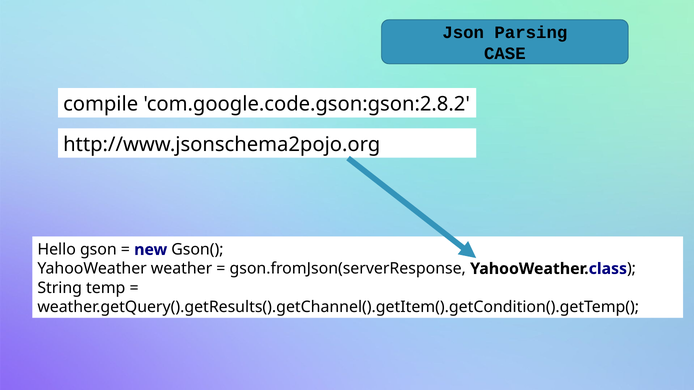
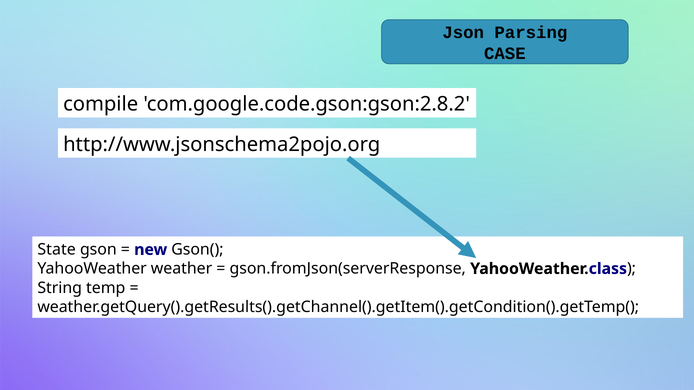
Hello: Hello -> State (57, 250)
